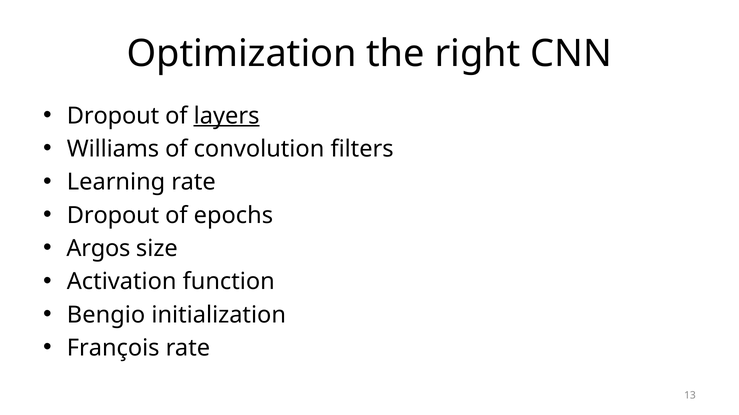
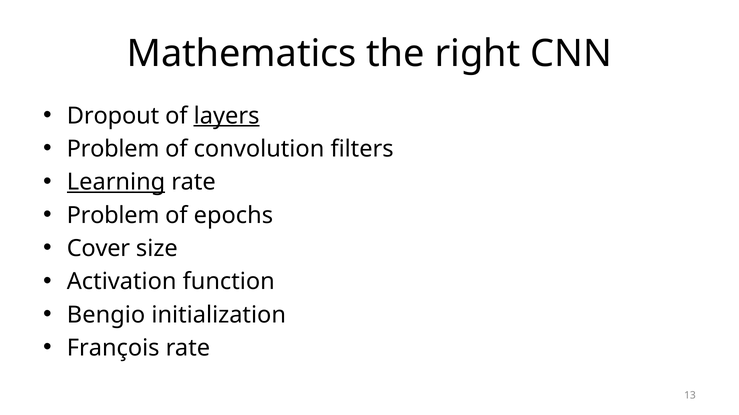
Optimization: Optimization -> Mathematics (242, 54)
Williams: Williams -> Problem (113, 149)
Learning underline: none -> present (116, 182)
Dropout: Dropout -> Problem (113, 216)
Argos: Argos -> Cover (98, 249)
